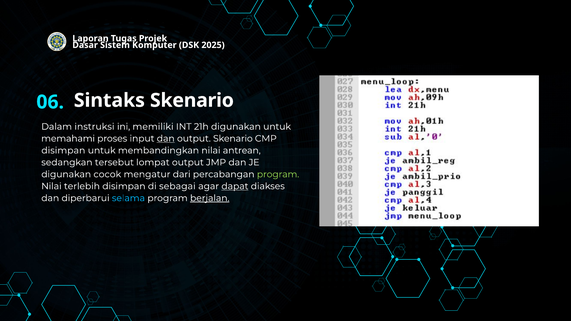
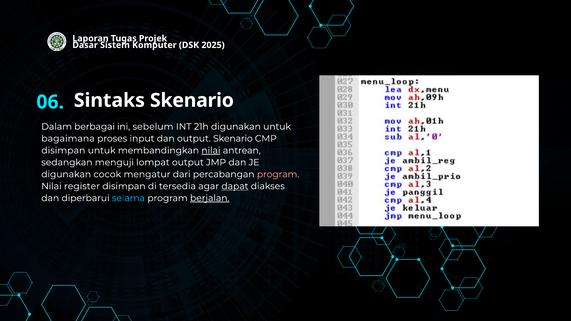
instruksi: instruksi -> berbagai (95, 127)
memiliki: memiliki -> sebelum (153, 127)
memahami: memahami -> bagaimana (68, 139)
dan underline: present -> none (166, 139)
nilai underline: none -> present (211, 151)
tersebut: tersebut -> menguji (114, 162)
program colour: light green -> pink (278, 174)
terlebih: terlebih -> register (82, 186)
sebagai: sebagai -> tersedia (177, 186)
